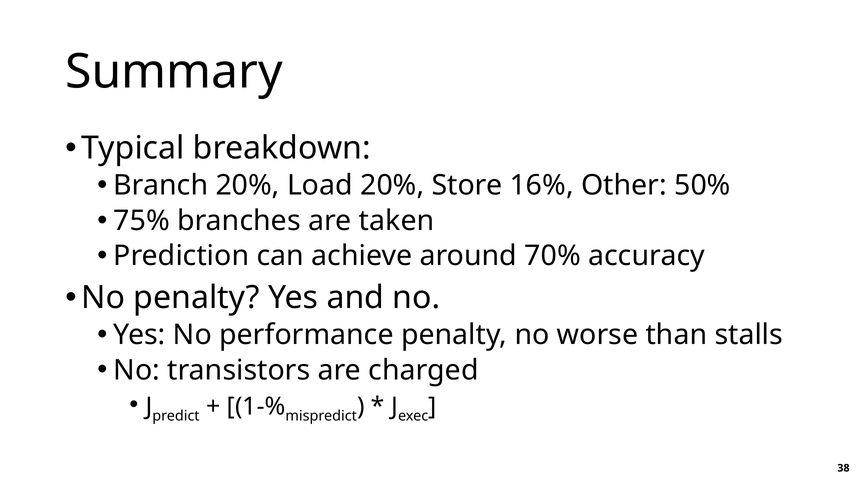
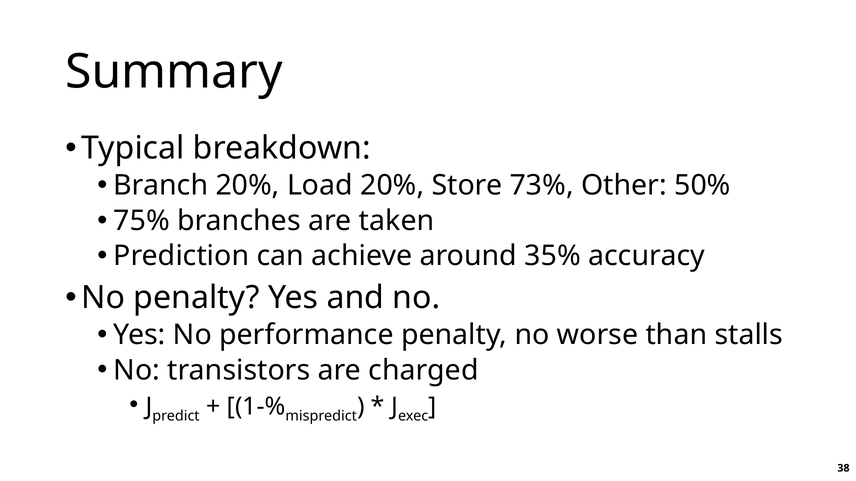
16%: 16% -> 73% (542, 186)
70%: 70% -> 35% (553, 256)
